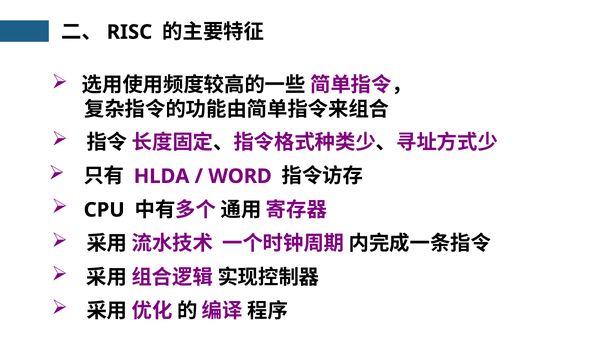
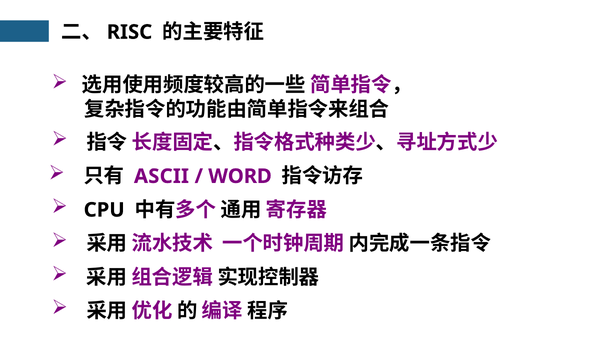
HLDA: HLDA -> ASCII (161, 176)
